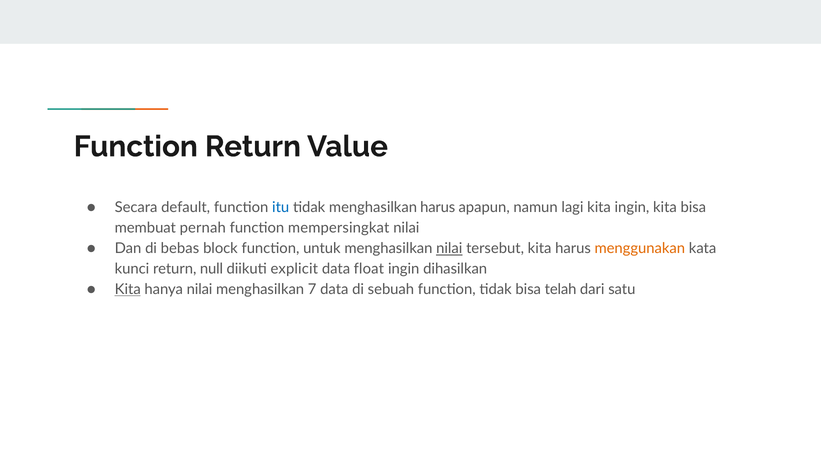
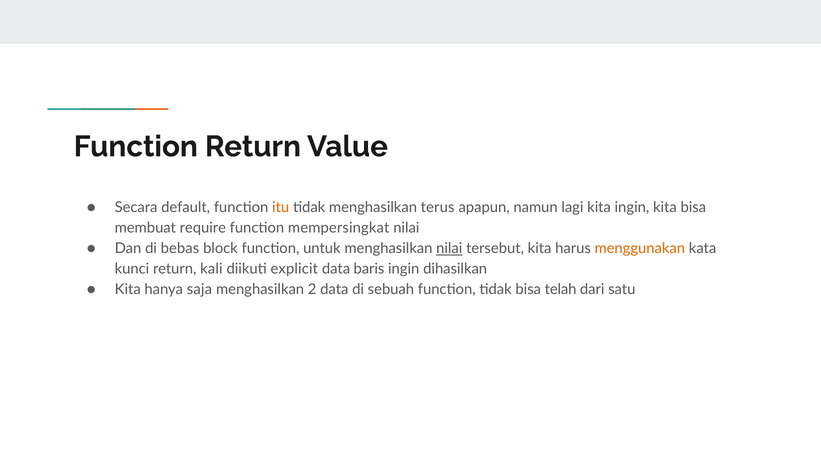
itu colour: blue -> orange (281, 207)
menghasilkan harus: harus -> terus (438, 207)
pernah: pernah -> require (203, 228)
null: null -> kali (211, 269)
float: float -> baris (369, 269)
Kita underline: present -> none (128, 289)
hanya nilai: nilai -> saja (199, 289)
7: 7 -> 2 (312, 289)
